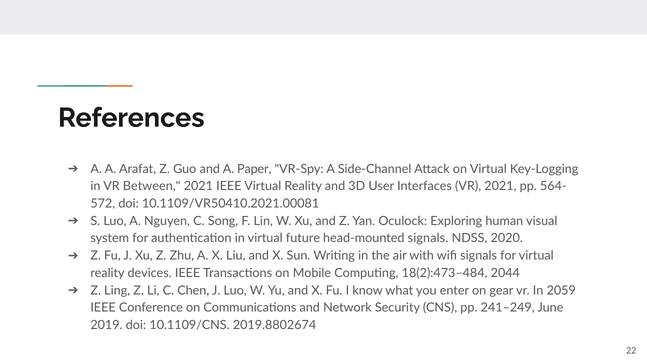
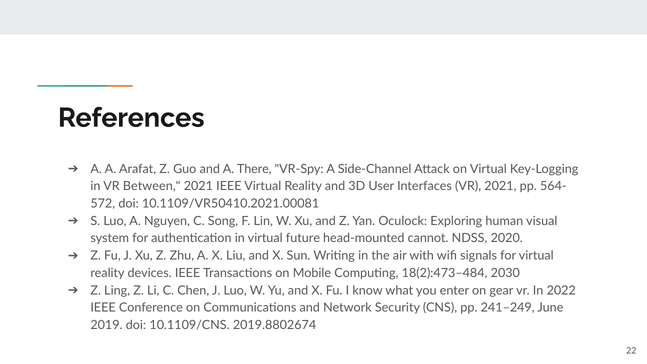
Paper: Paper -> There (254, 169)
head-mounted signals: signals -> cannot (428, 238)
2044: 2044 -> 2030 (505, 273)
2059: 2059 -> 2022 (561, 290)
